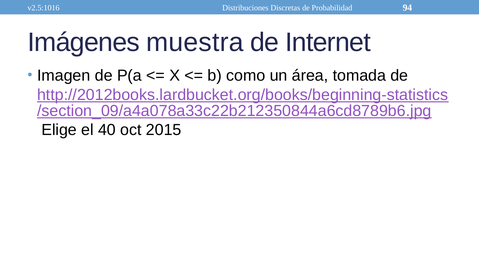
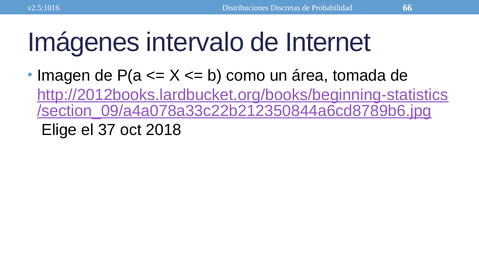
94: 94 -> 66 (407, 8)
muestra: muestra -> intervalo (195, 42)
40: 40 -> 37 (107, 130)
2015: 2015 -> 2018 (164, 130)
